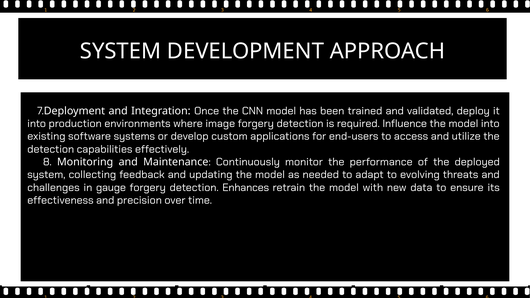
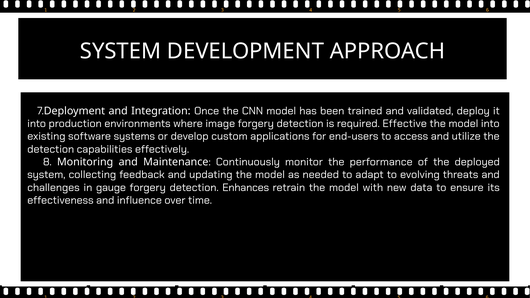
Influence: Influence -> Effective (405, 124)
precision: precision -> influence (139, 200)
